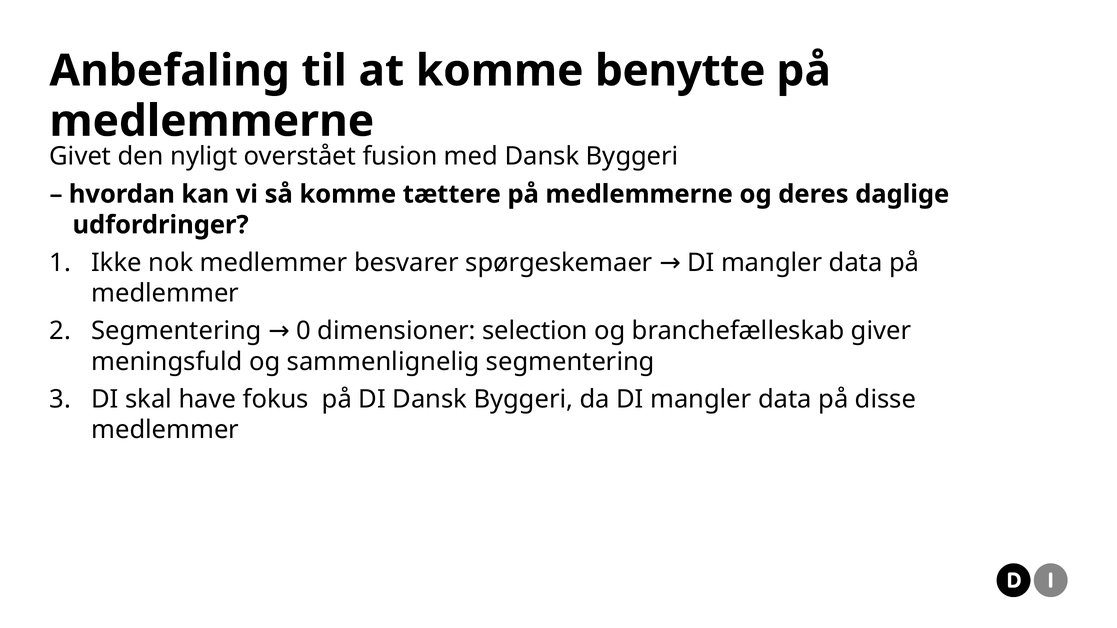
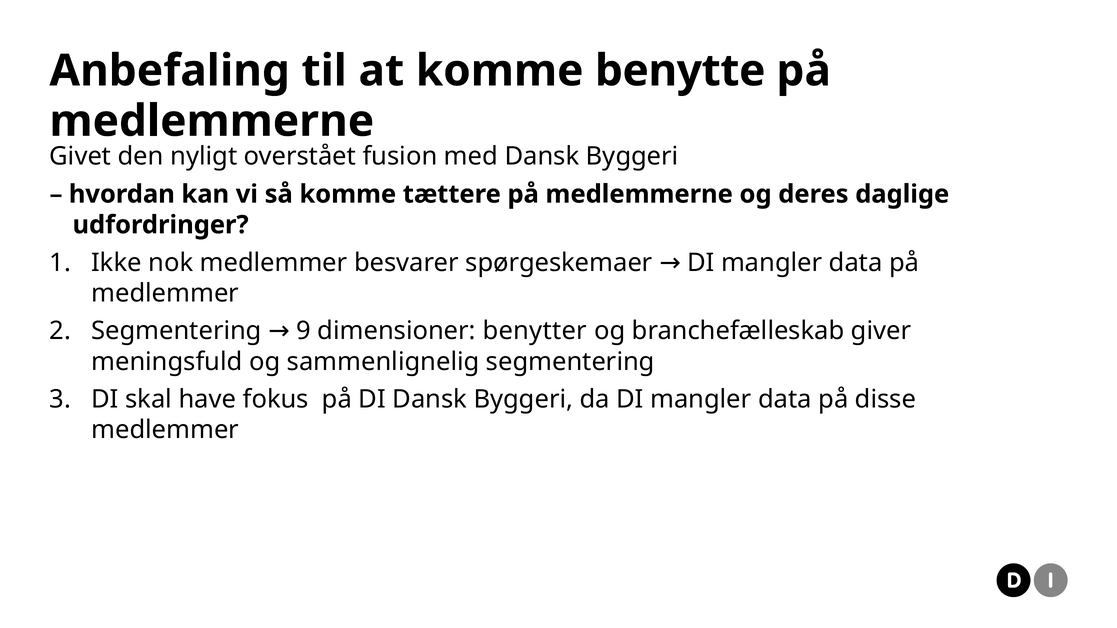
0: 0 -> 9 (304, 331)
selection: selection -> benytter (535, 331)
